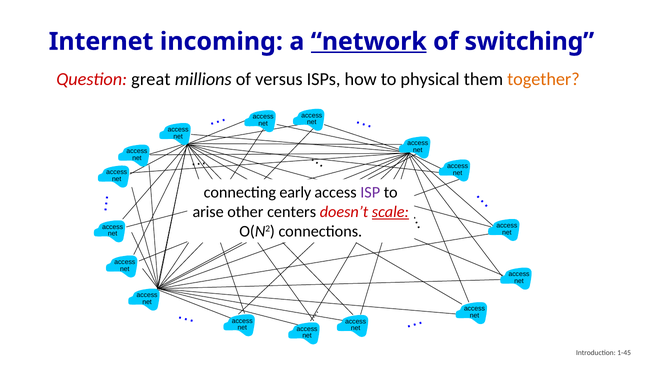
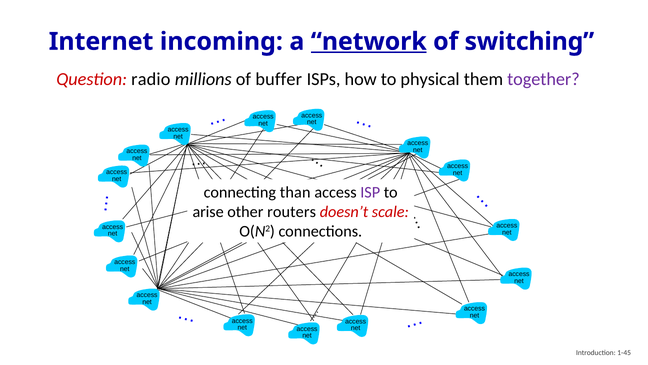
great: great -> radio (151, 79)
versus: versus -> buffer (279, 79)
together colour: orange -> purple (543, 79)
early: early -> than (295, 192)
centers: centers -> routers (292, 212)
scale underline: present -> none (390, 212)
